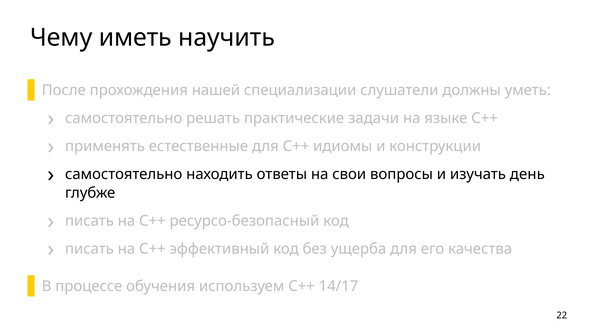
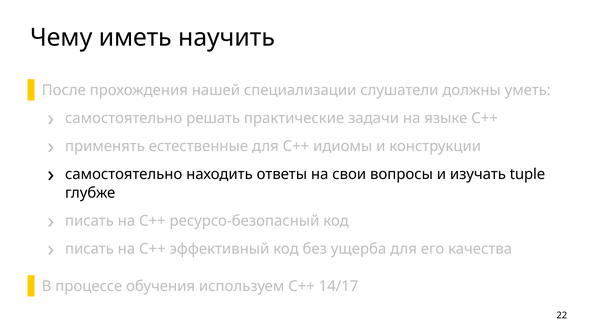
день: день -> tuple (527, 174)
